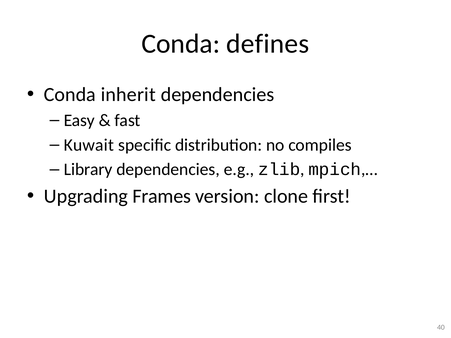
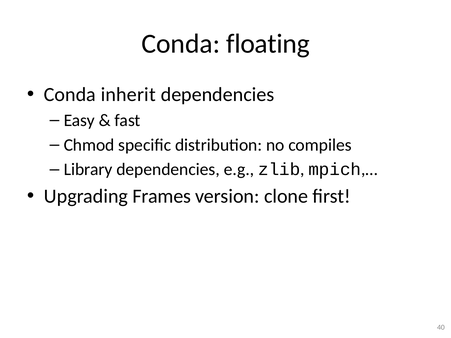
defines: defines -> floating (268, 44)
Kuwait: Kuwait -> Chmod (89, 145)
